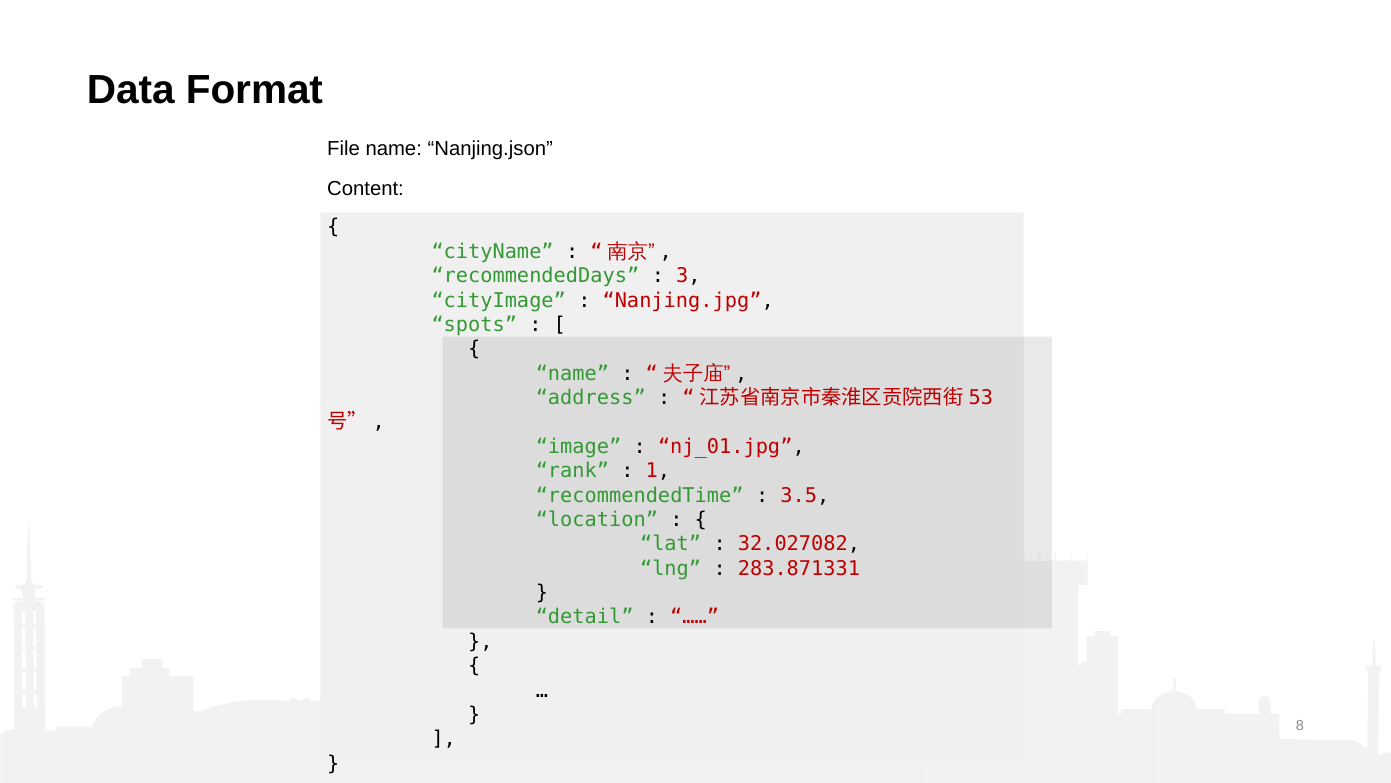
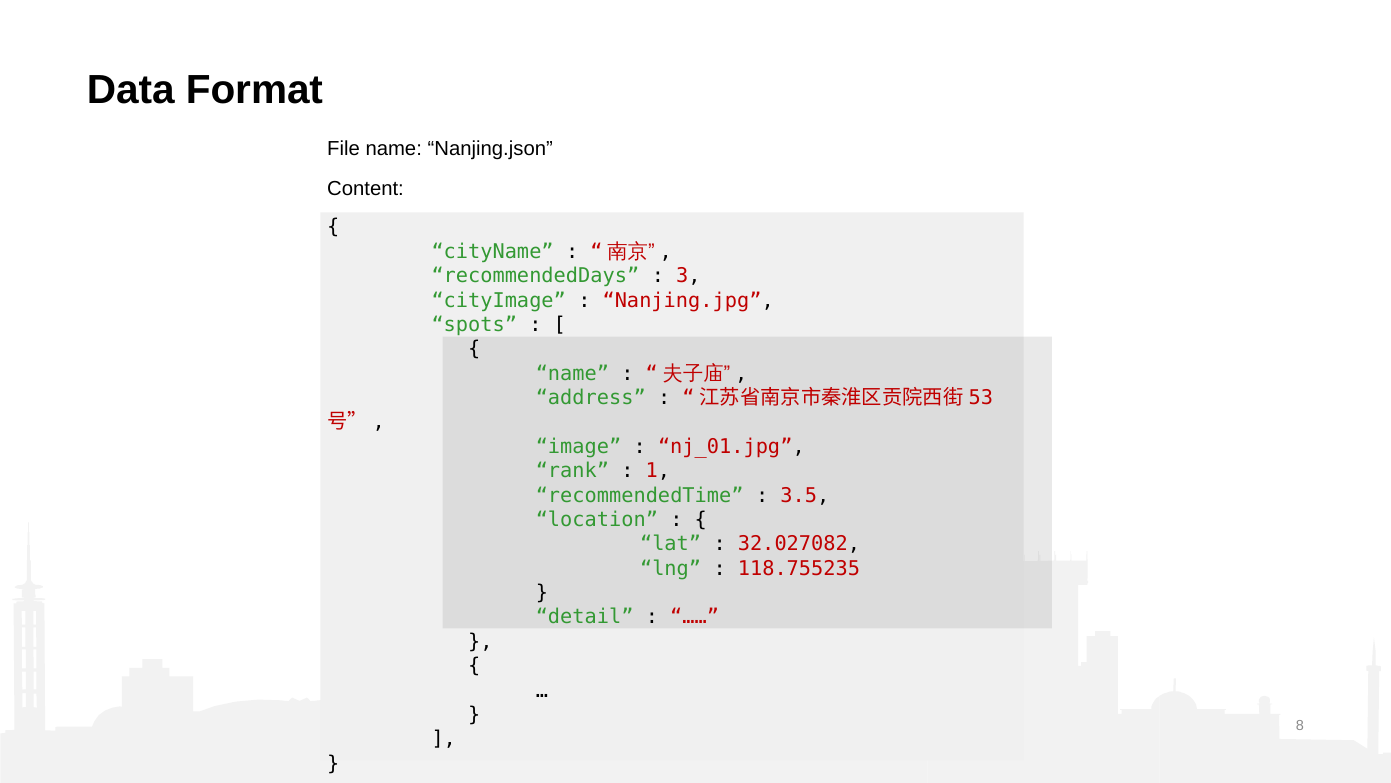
283.871331: 283.871331 -> 118.755235 (799, 568)
